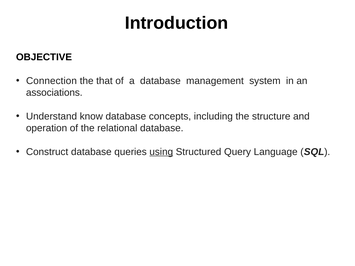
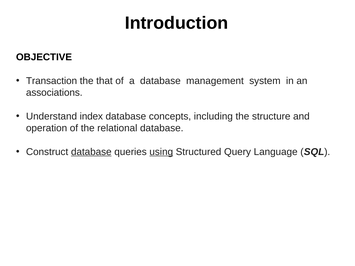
Connection: Connection -> Transaction (52, 81)
know: know -> index (91, 116)
database underline: none -> present (91, 152)
